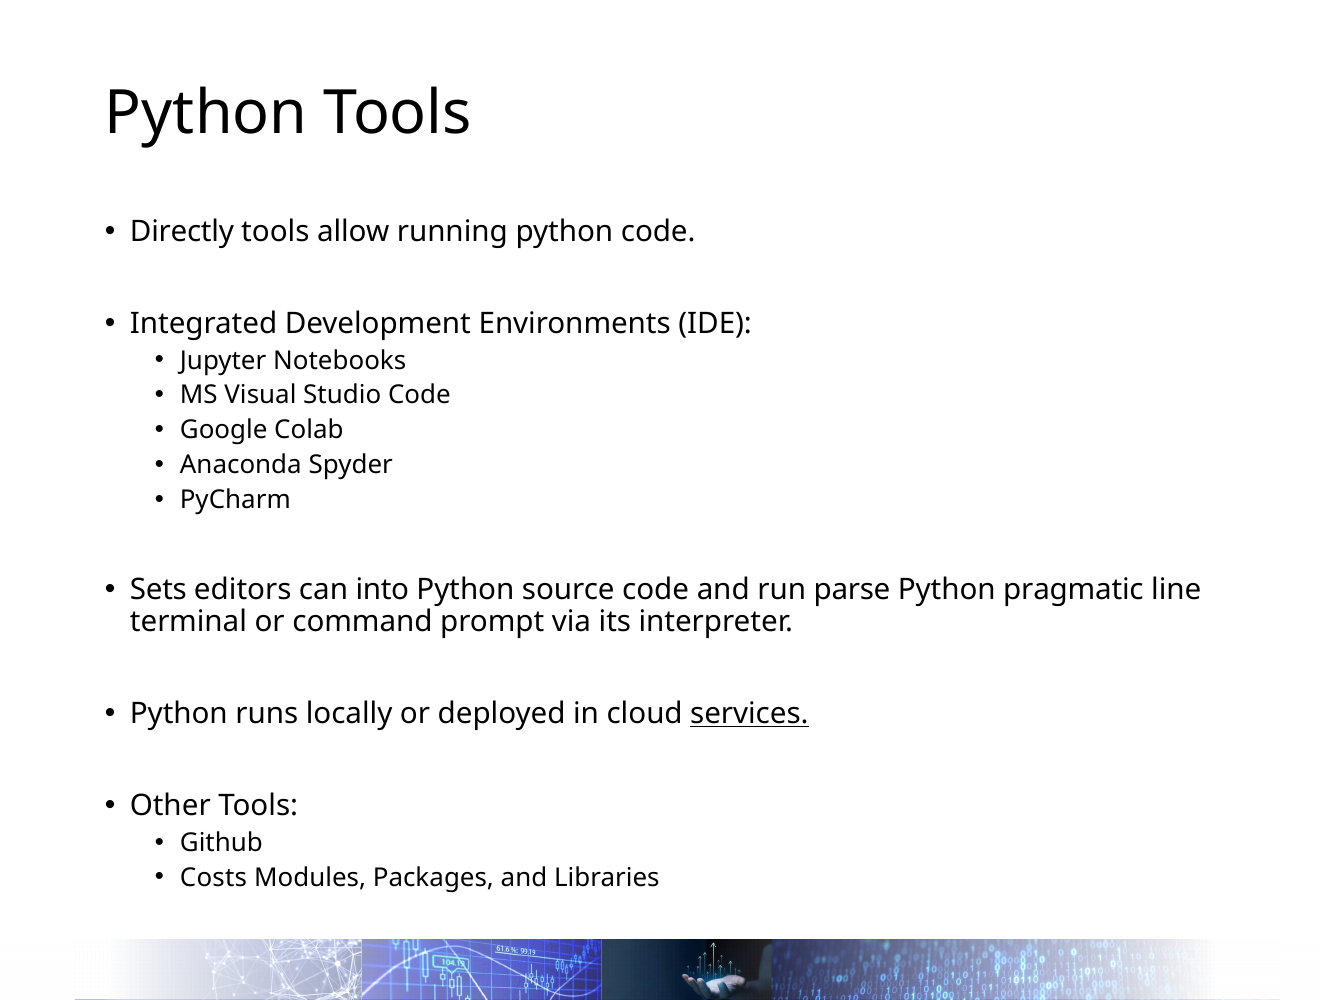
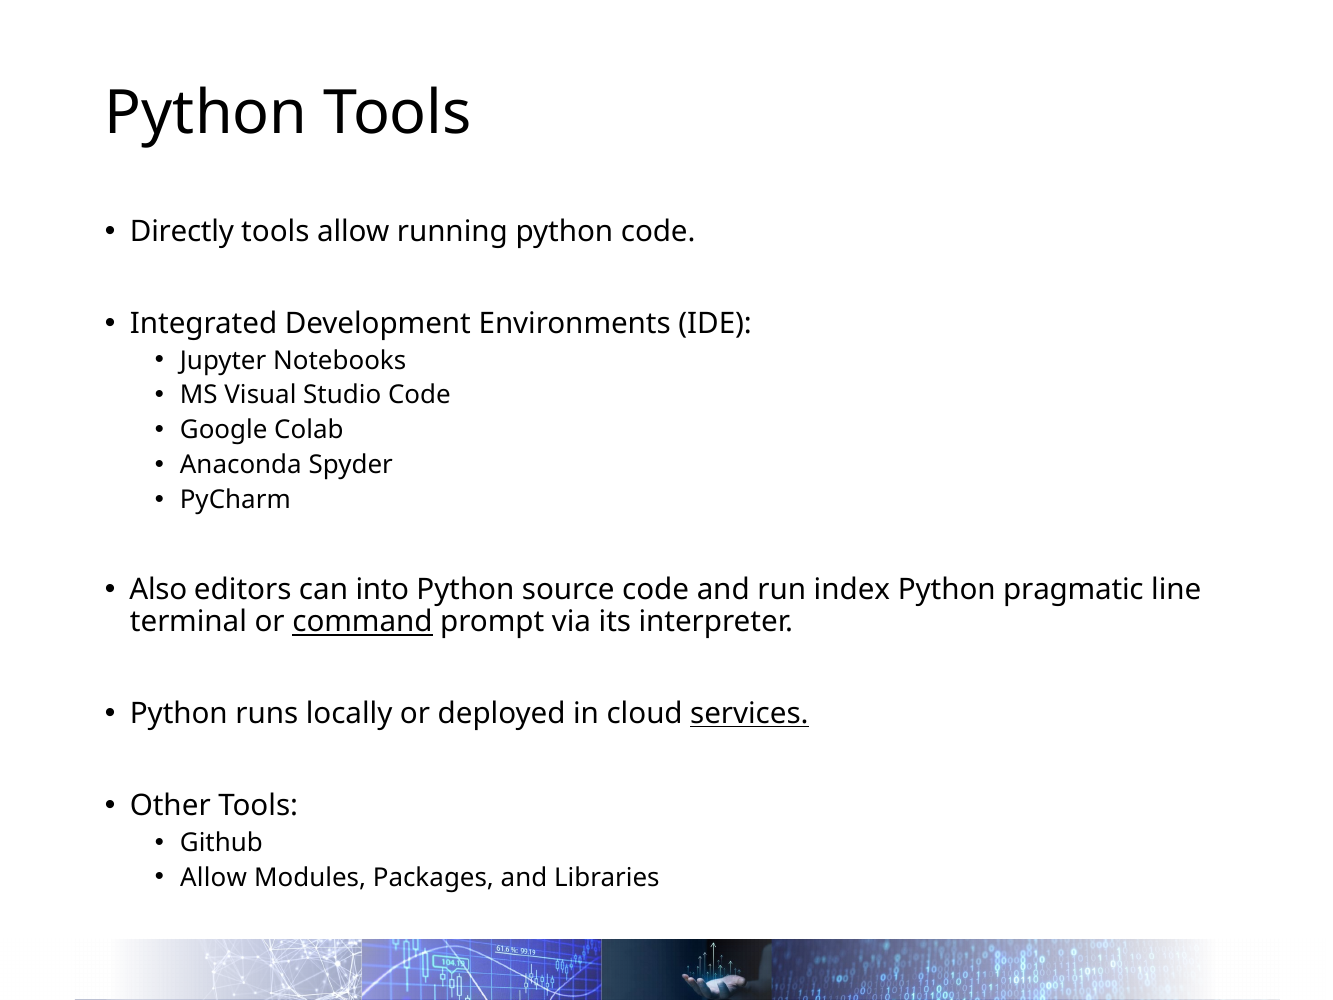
Sets: Sets -> Also (158, 590)
parse: parse -> index (852, 590)
command underline: none -> present (362, 622)
Costs: Costs -> Allow (214, 877)
